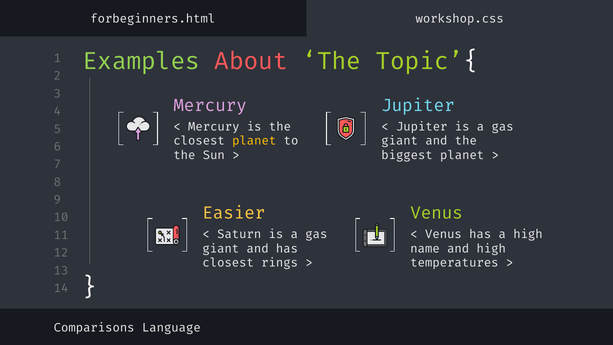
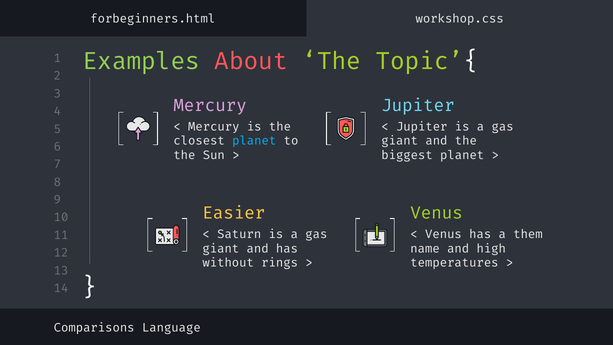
planet colour: yellow -> light blue (254, 141)
a high: high -> them (528, 234)
closest: closest -> without (228, 263)
